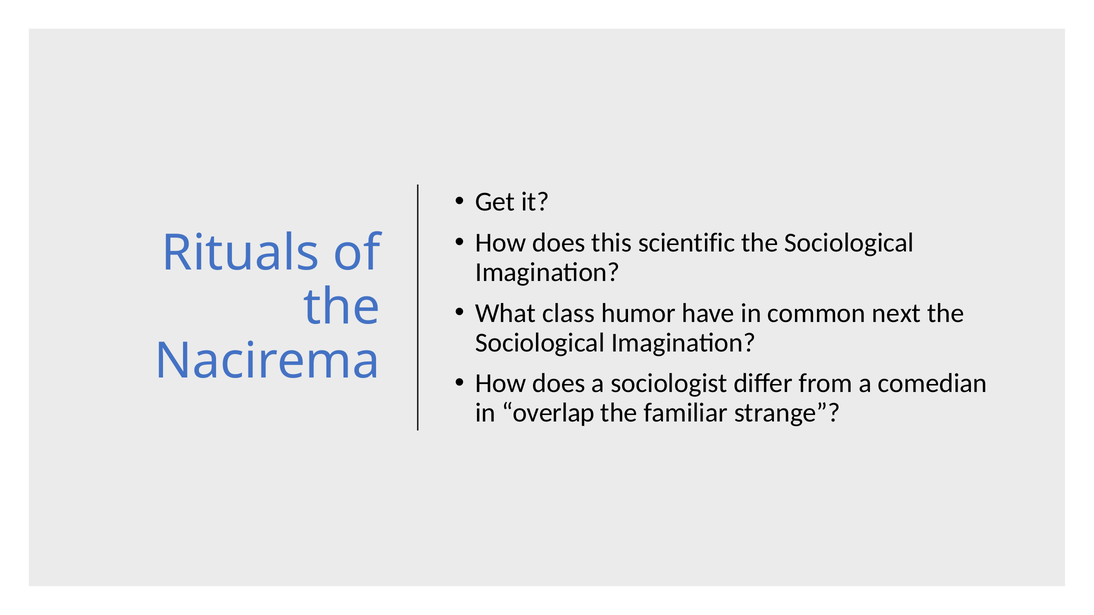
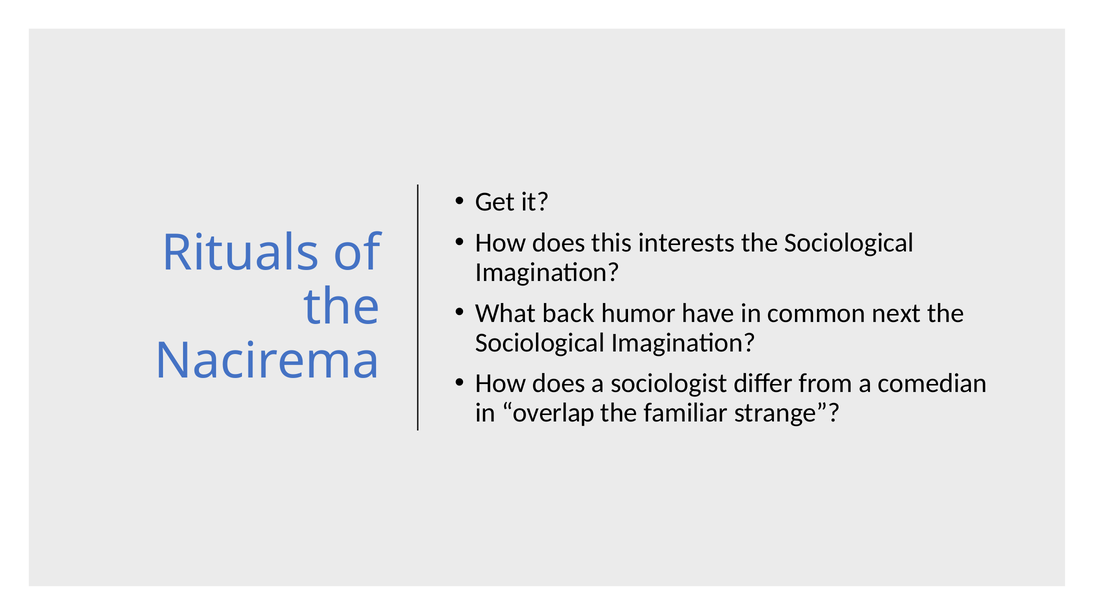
scientific: scientific -> interests (687, 243)
class: class -> back (568, 313)
